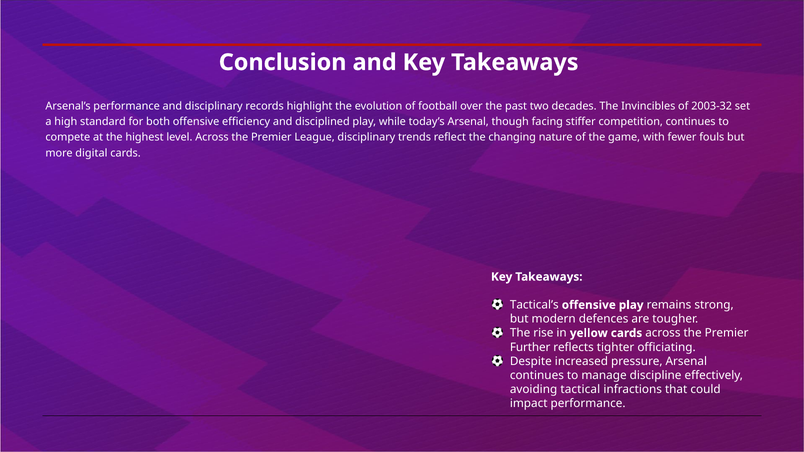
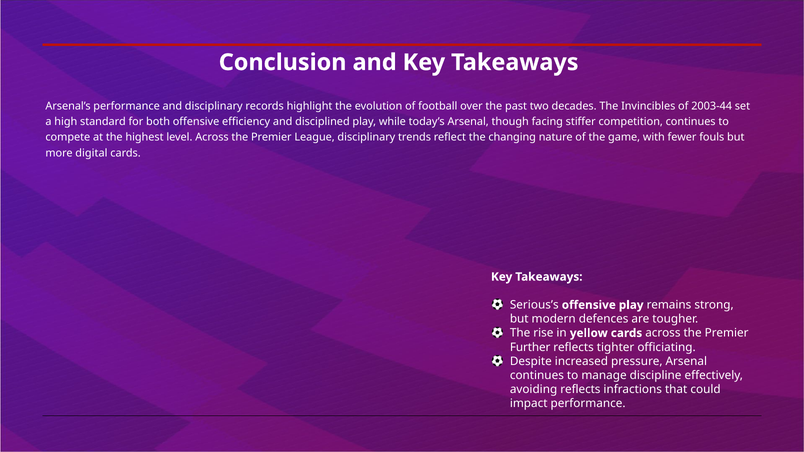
2003-32: 2003-32 -> 2003-44 (712, 106)
Tactical’s: Tactical’s -> Serious’s (534, 305)
avoiding tactical: tactical -> reflects (580, 390)
